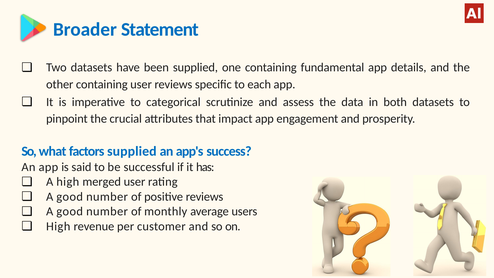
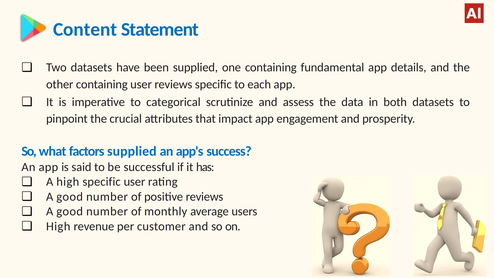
Broader: Broader -> Content (85, 29)
high merged: merged -> specific (102, 182)
